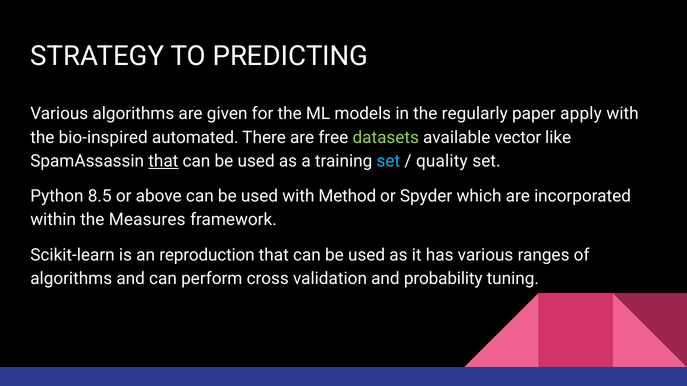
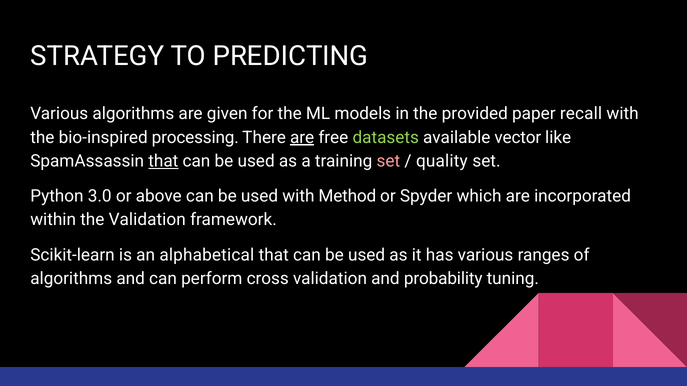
regularly: regularly -> provided (475, 114)
apply: apply -> recall (581, 114)
automated: automated -> processing (195, 138)
are underline: none -> present (302, 138)
set colour: light blue -> pink (388, 161)
8.5: 8.5 -> 3.0 (100, 196)
the Measures: Measures -> Validation (147, 220)
reproduction: reproduction -> alphabetical (207, 255)
